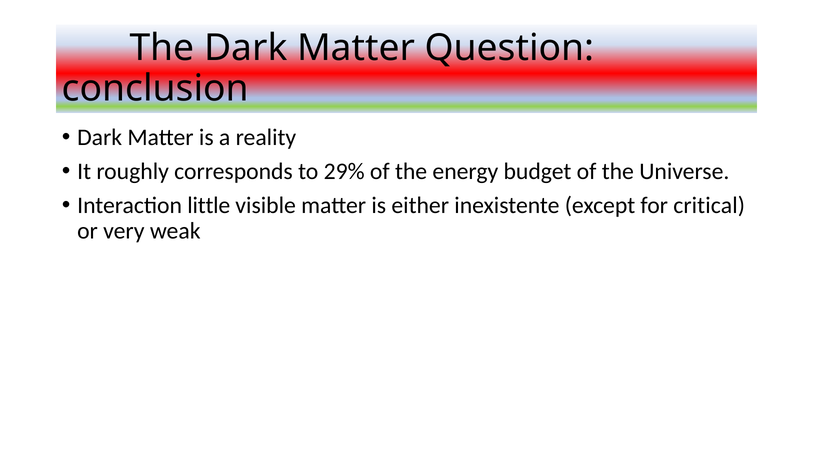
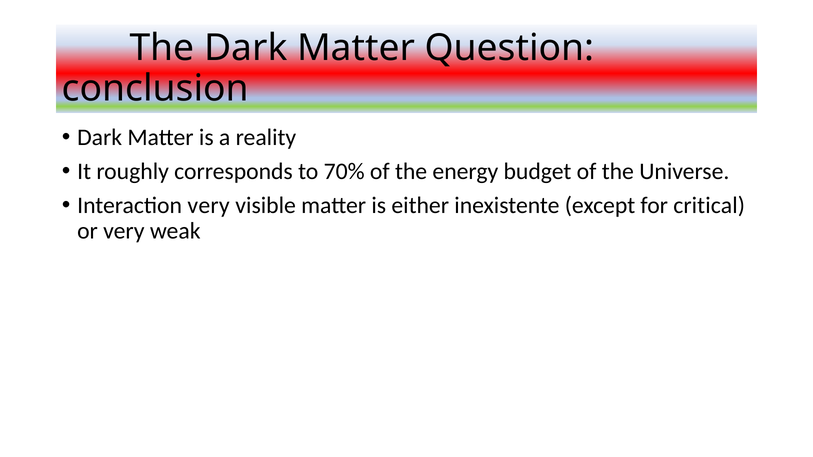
29%: 29% -> 70% (344, 172)
Interaction little: little -> very (209, 206)
